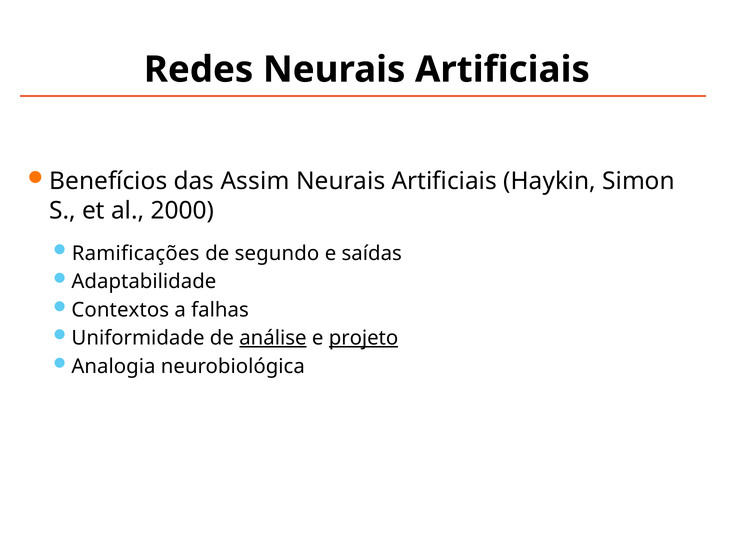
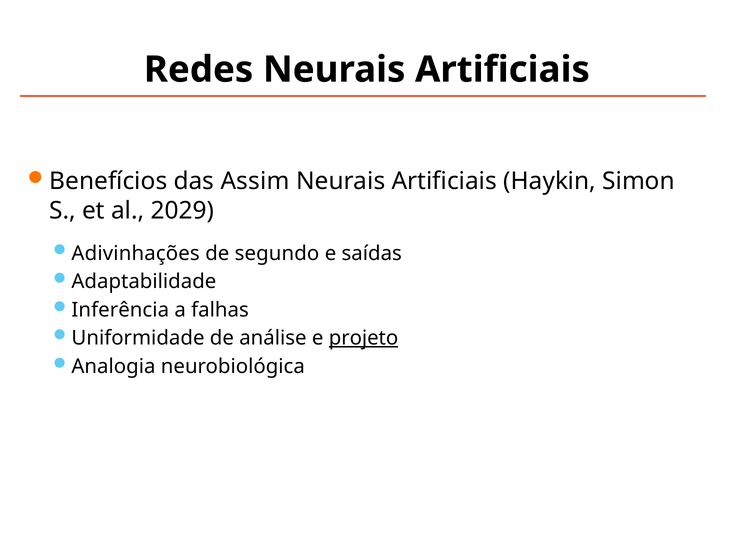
2000: 2000 -> 2029 (182, 211)
Ramificações: Ramificações -> Adivinhações (136, 254)
Contextos: Contextos -> Inferência (120, 310)
análise underline: present -> none (273, 338)
